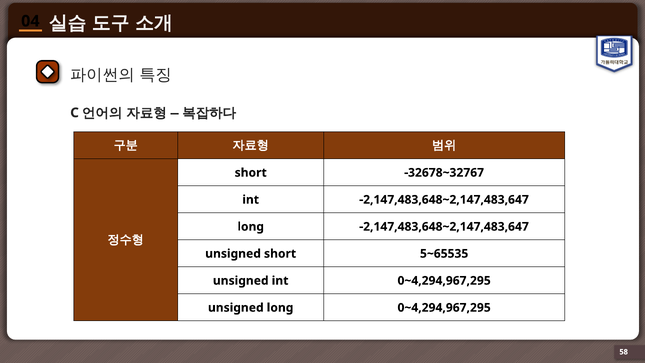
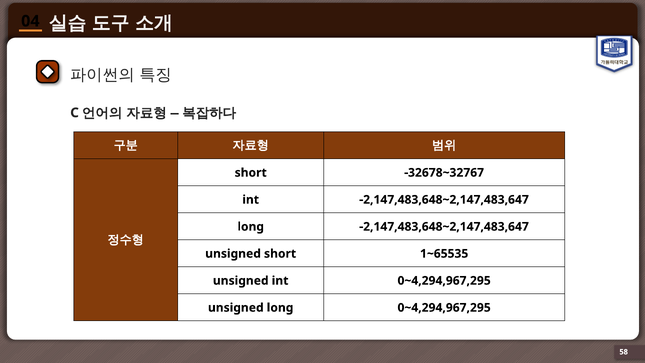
5~65535: 5~65535 -> 1~65535 (444, 254)
